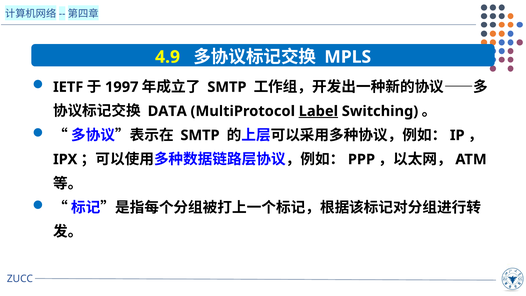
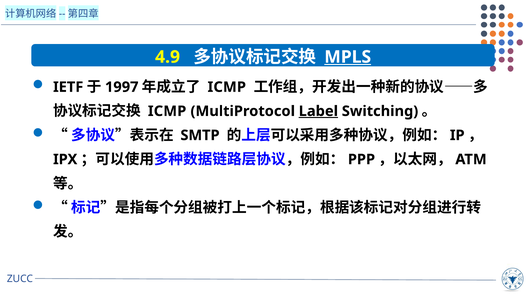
MPLS underline: none -> present (348, 57)
SMTP: SMTP -> ICMP (227, 87)
DATA: DATA -> ICMP (167, 111)
